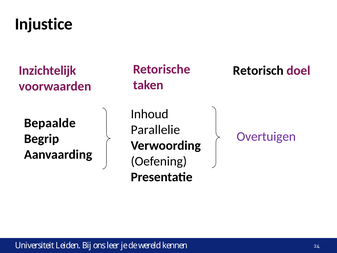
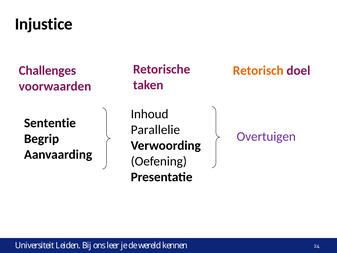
Inzichtelijk: Inzichtelijk -> Challenges (47, 70)
Retorisch colour: black -> orange (258, 70)
Bepaalde: Bepaalde -> Sententie (50, 123)
